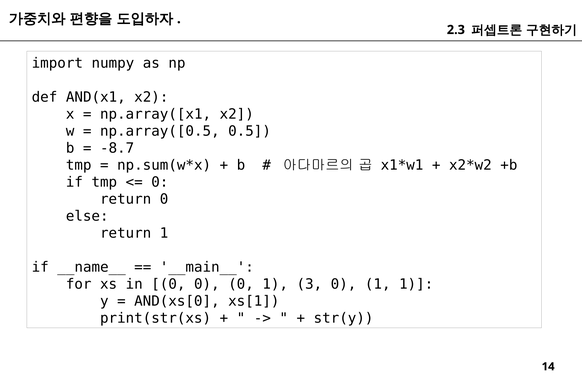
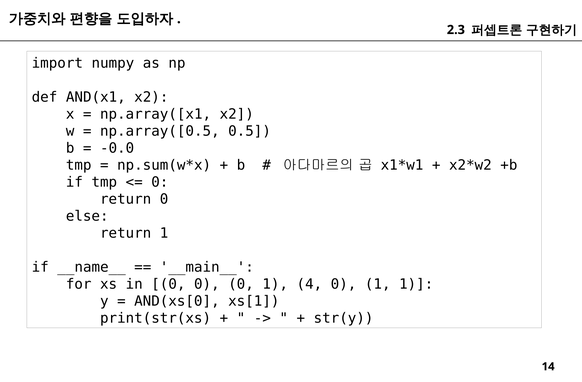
-8.7: -8.7 -> -0.0 (117, 148)
3: 3 -> 4 (309, 284)
